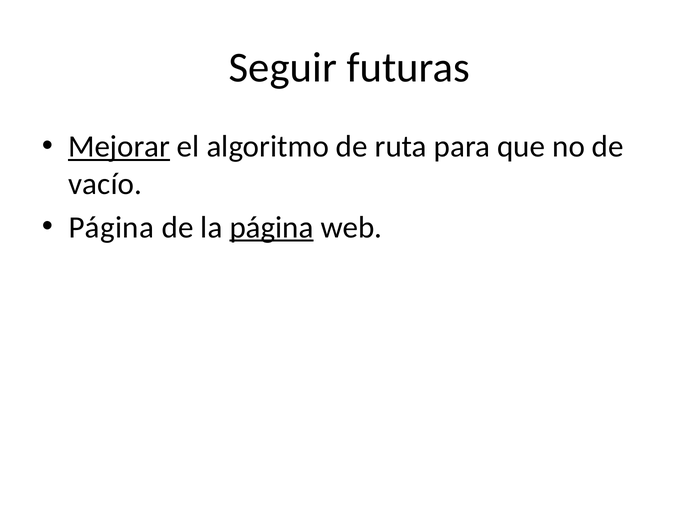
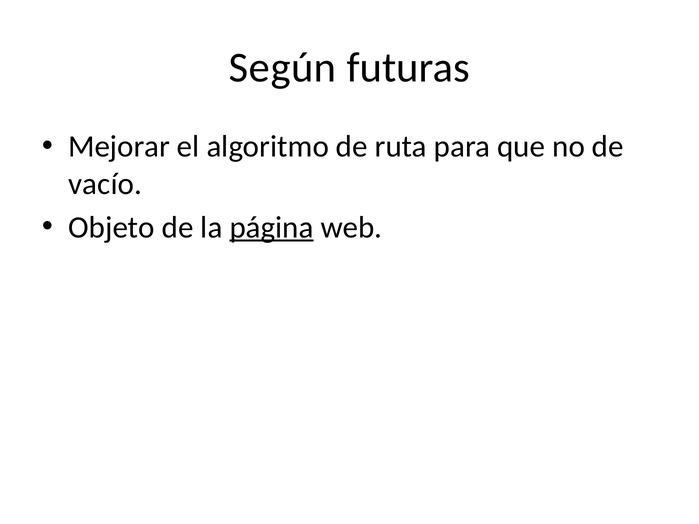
Seguir: Seguir -> Según (283, 68)
Mejorar underline: present -> none (119, 147)
Página: Página -> Objeto (111, 227)
